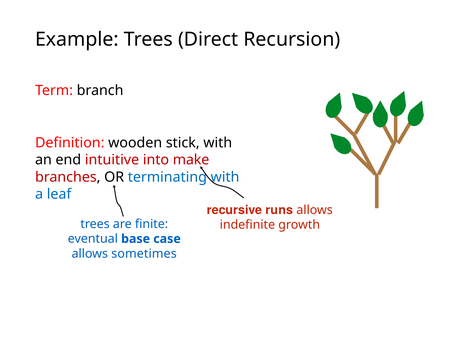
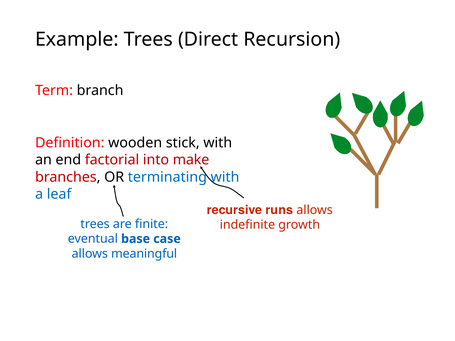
intuitive: intuitive -> factorial (112, 160)
sometimes: sometimes -> meaningful (144, 254)
